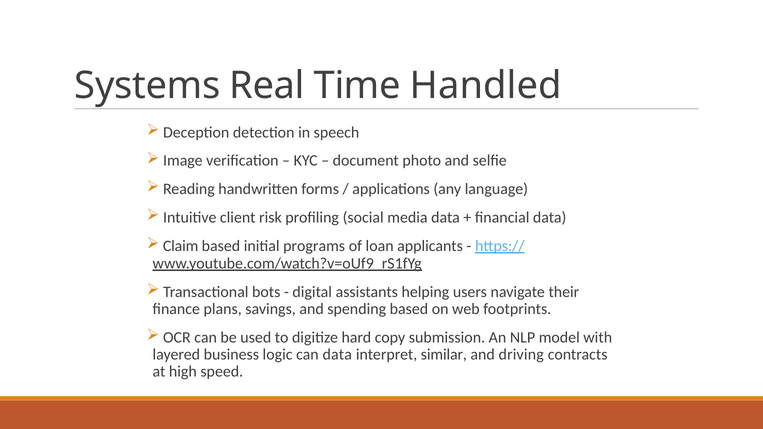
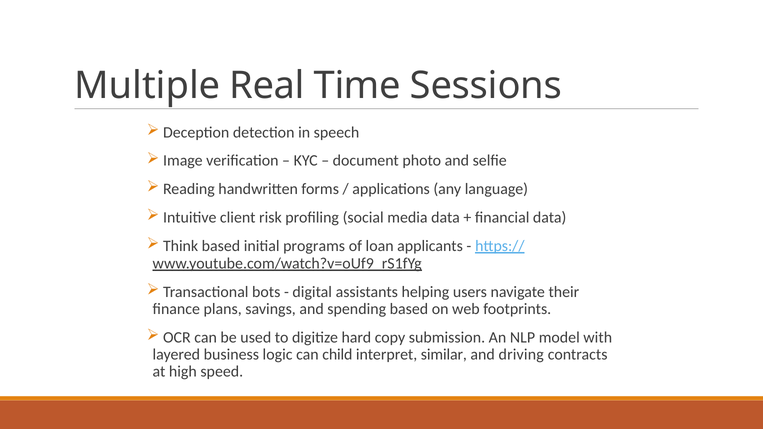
Systems: Systems -> Multiple (147, 85)
Handled: Handled -> Sessions (486, 85)
Claim: Claim -> Think (181, 246)
can data: data -> child (337, 355)
